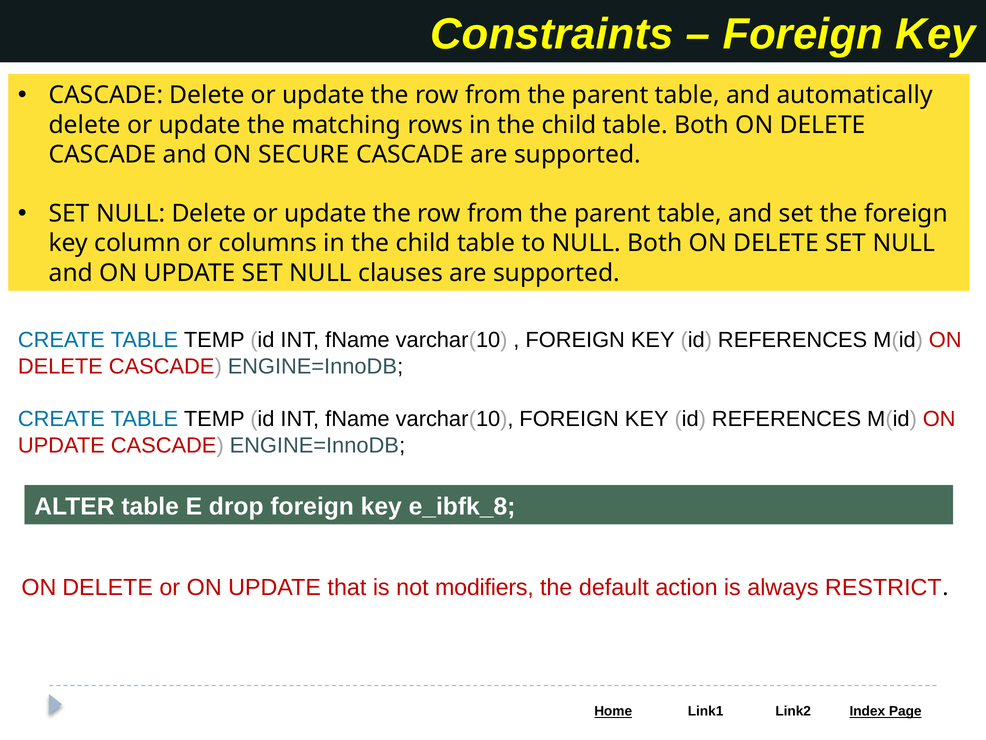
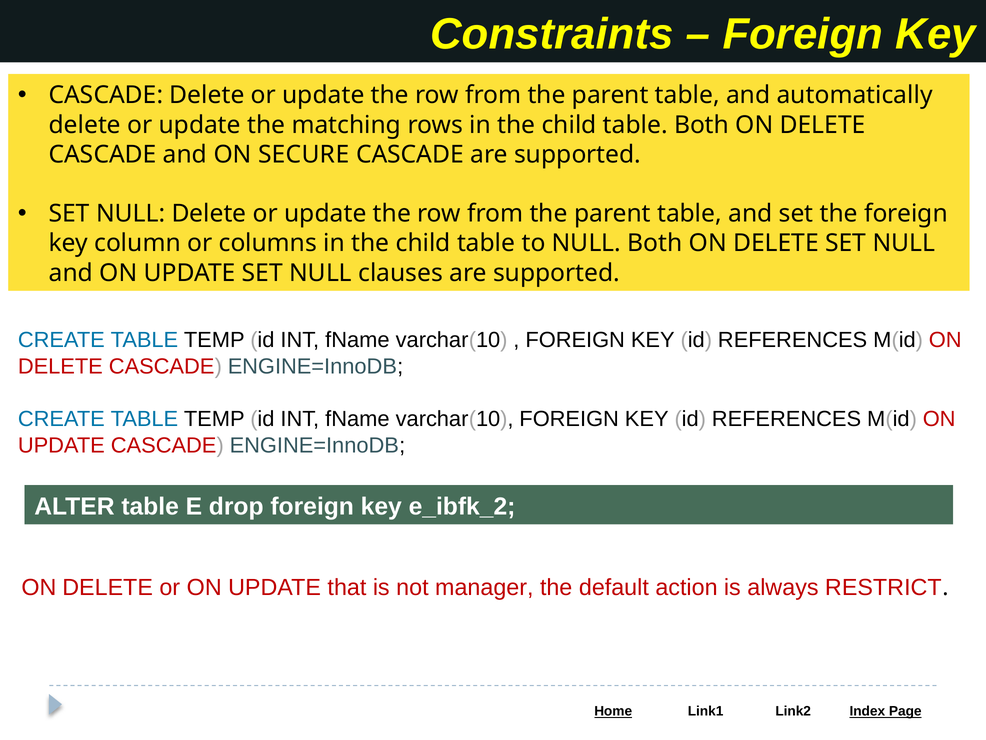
e_ibfk_8: e_ibfk_8 -> e_ibfk_2 (462, 506)
modifiers: modifiers -> manager (484, 587)
